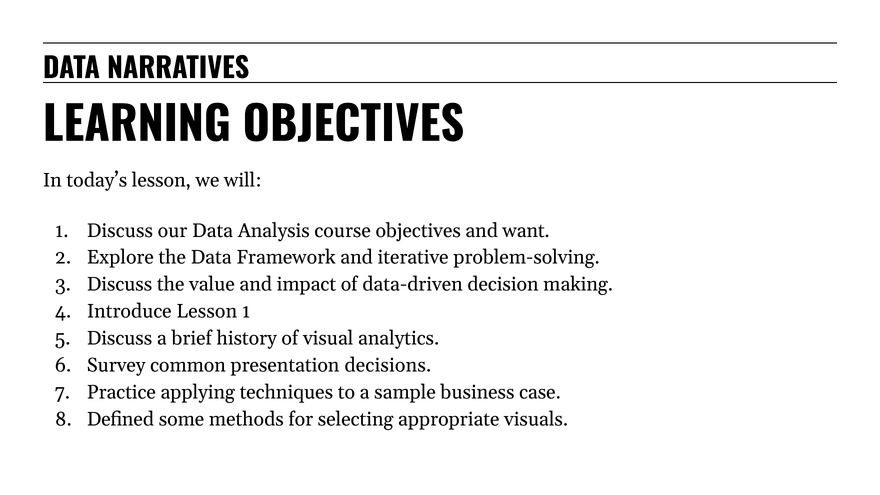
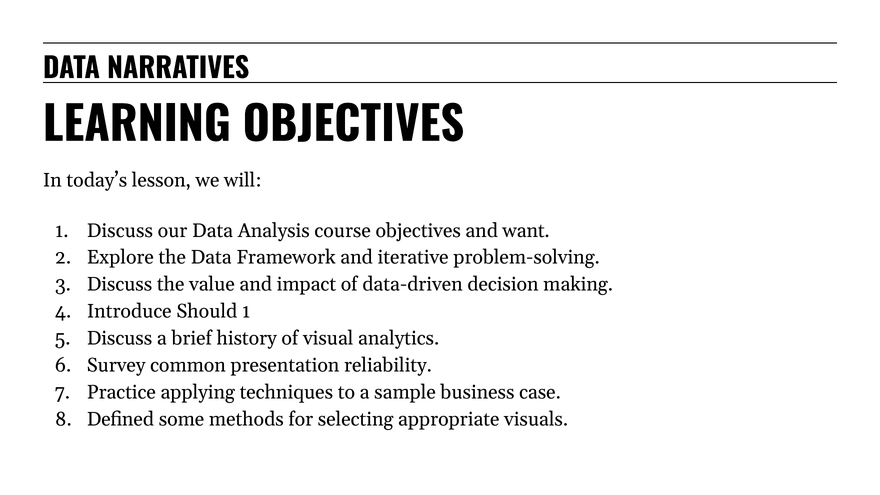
Introduce Lesson: Lesson -> Should (207, 311)
decisions: decisions -> reliability (388, 365)
